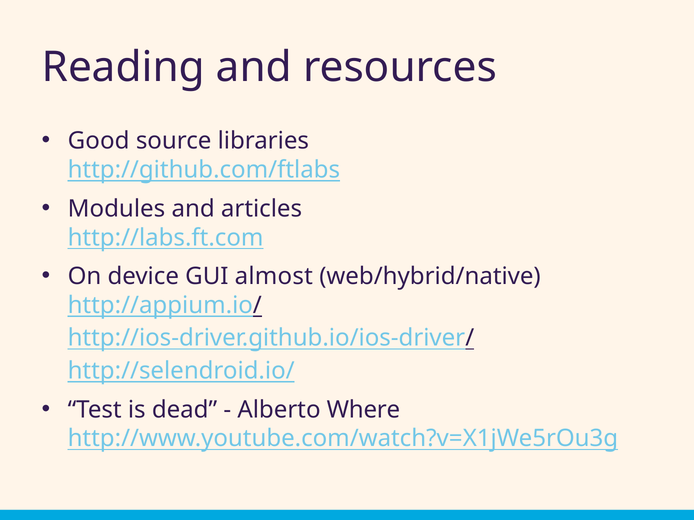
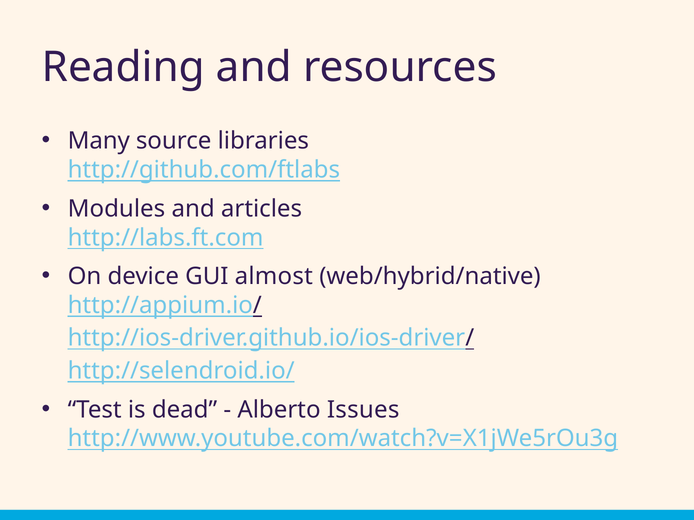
Good: Good -> Many (99, 141)
Where: Where -> Issues (363, 410)
